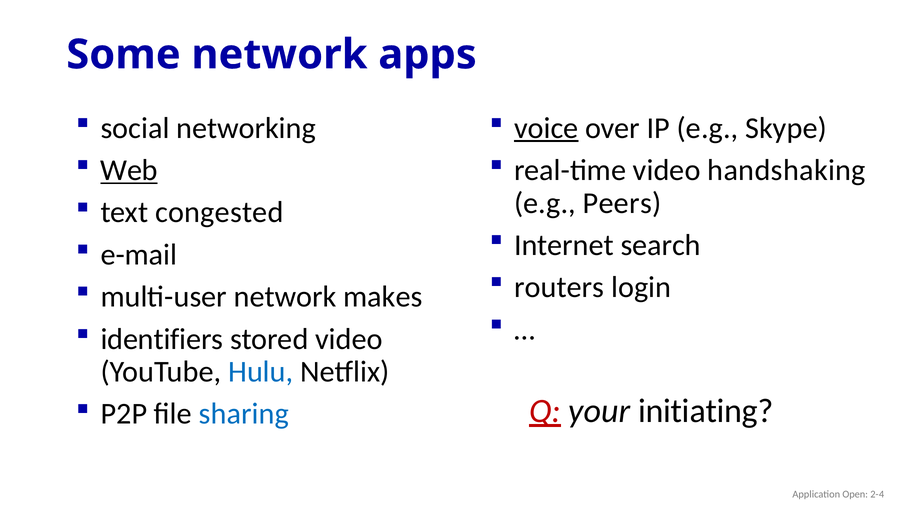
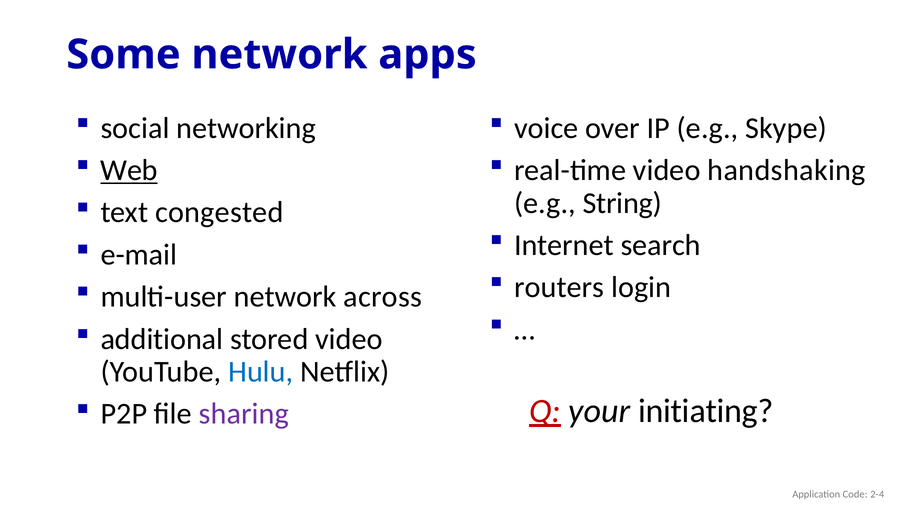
voice underline: present -> none (546, 128)
Peers: Peers -> String (622, 203)
makes: makes -> across (383, 297)
identifiers: identifiers -> additional (162, 339)
sharing colour: blue -> purple (244, 414)
Open: Open -> Code (855, 494)
